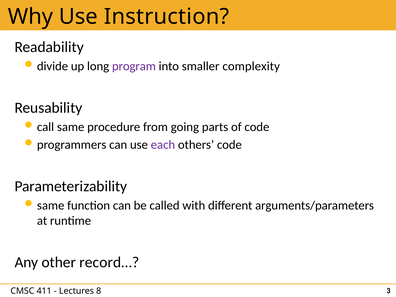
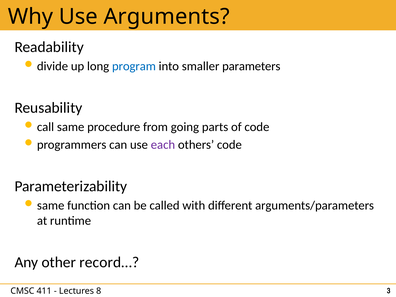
Instruction: Instruction -> Arguments (167, 17)
program colour: purple -> blue (134, 66)
complexity: complexity -> parameters (251, 66)
